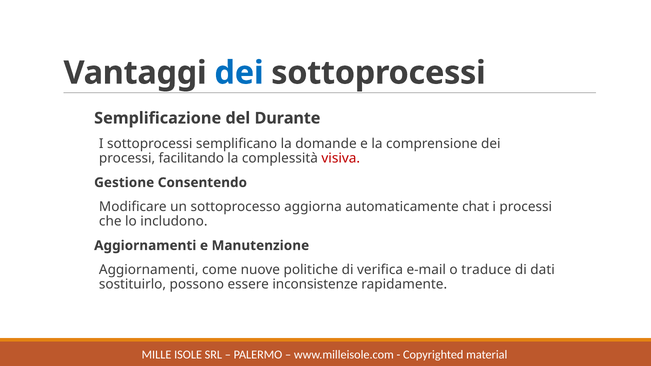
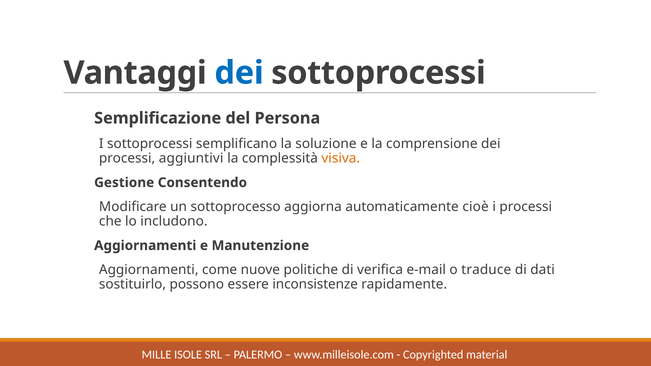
Durante: Durante -> Persona (287, 118)
domande: domande -> soluzione (326, 144)
facilitando: facilitando -> aggiuntivi (191, 159)
visiva colour: red -> orange (341, 159)
chat: chat -> cioè (476, 207)
